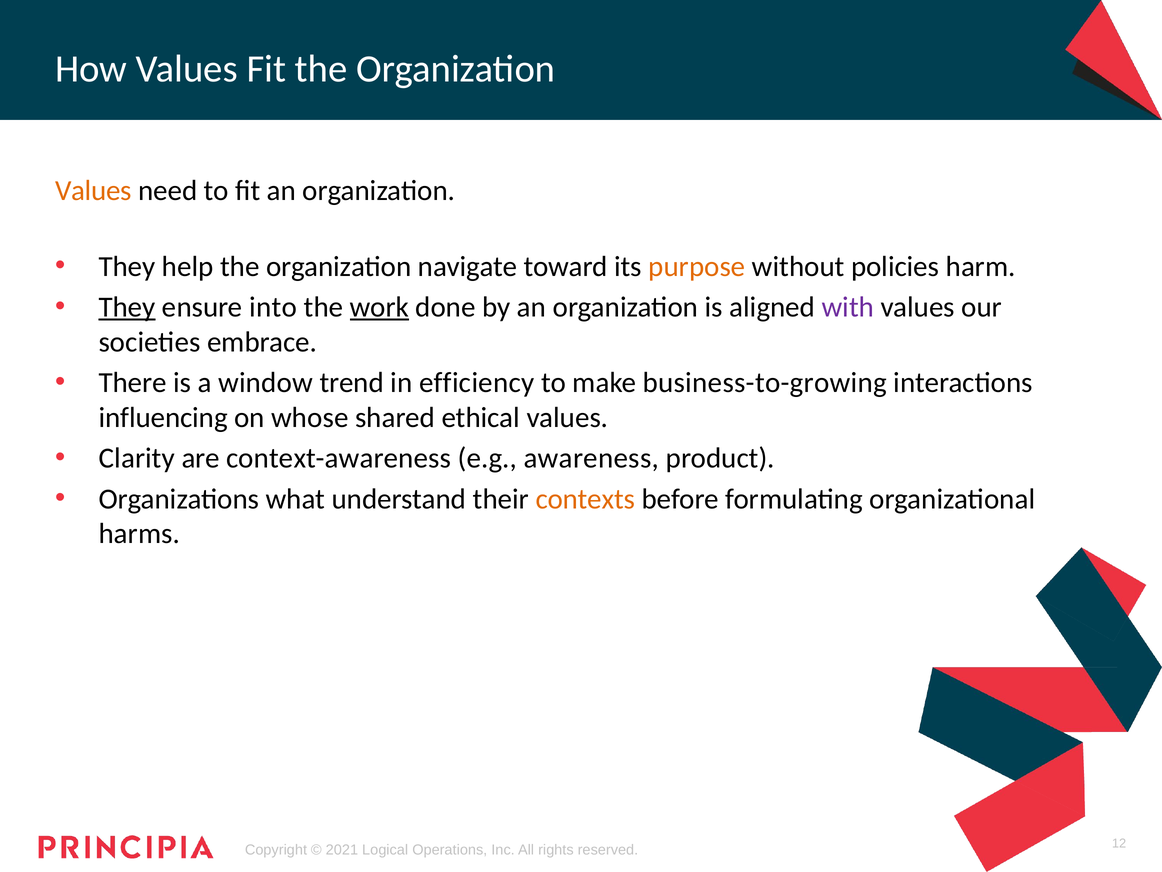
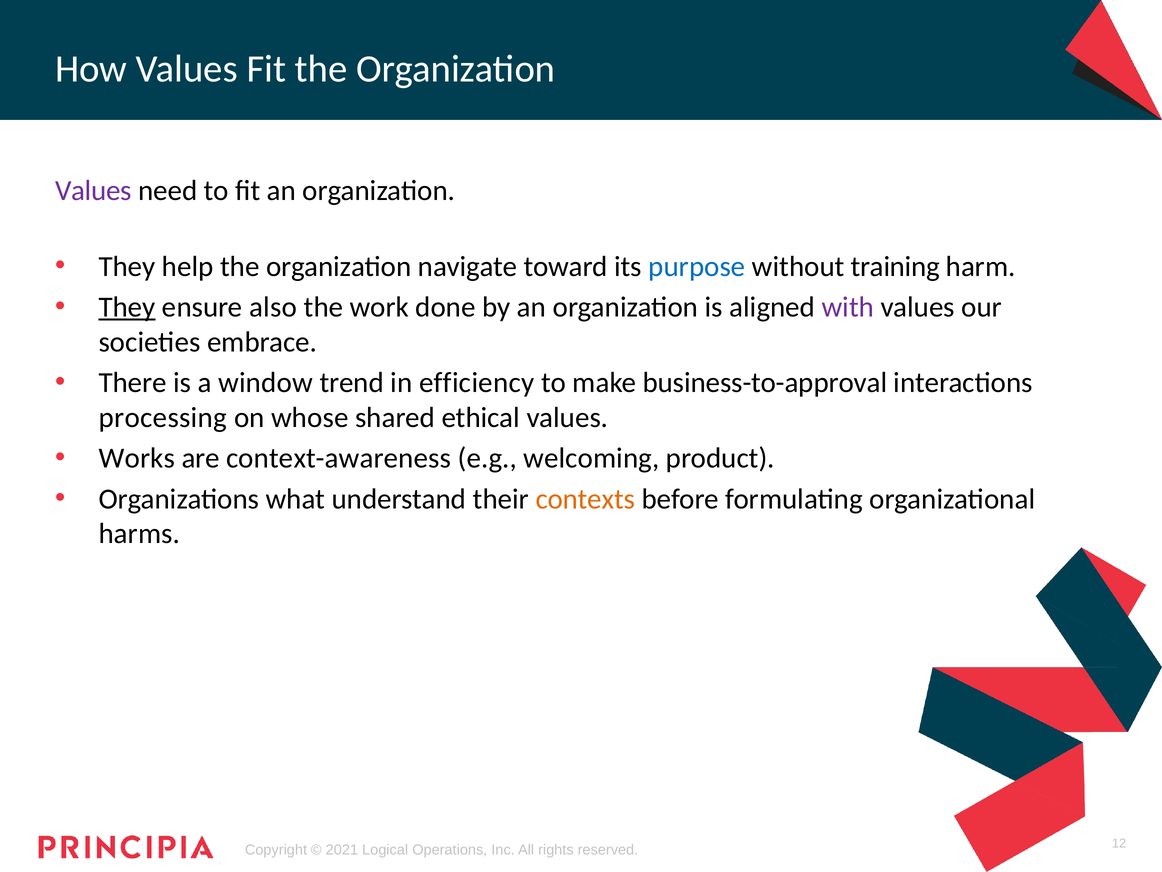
Values colour: orange -> purple (93, 191)
purpose colour: orange -> blue (697, 266)
policies: policies -> training (895, 266)
into: into -> also (273, 307)
work underline: present -> none (379, 307)
business-to-growing: business-to-growing -> business-to-approval (765, 382)
influencing: influencing -> processing (163, 417)
Clarity: Clarity -> Works (137, 458)
awareness: awareness -> welcoming (591, 458)
